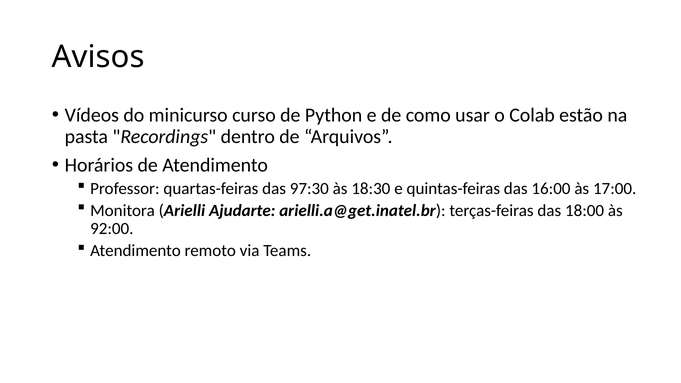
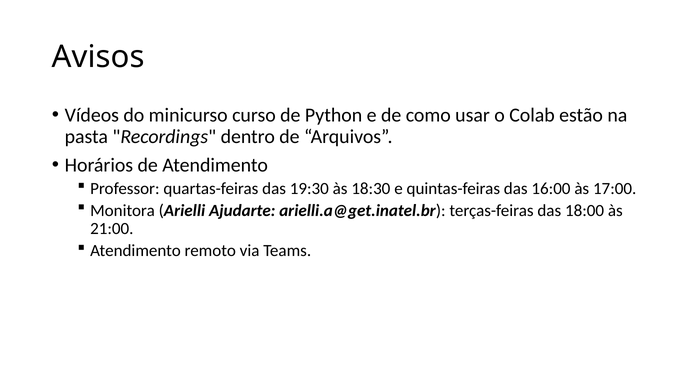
97:30: 97:30 -> 19:30 (309, 189)
92:00: 92:00 -> 21:00 (112, 229)
